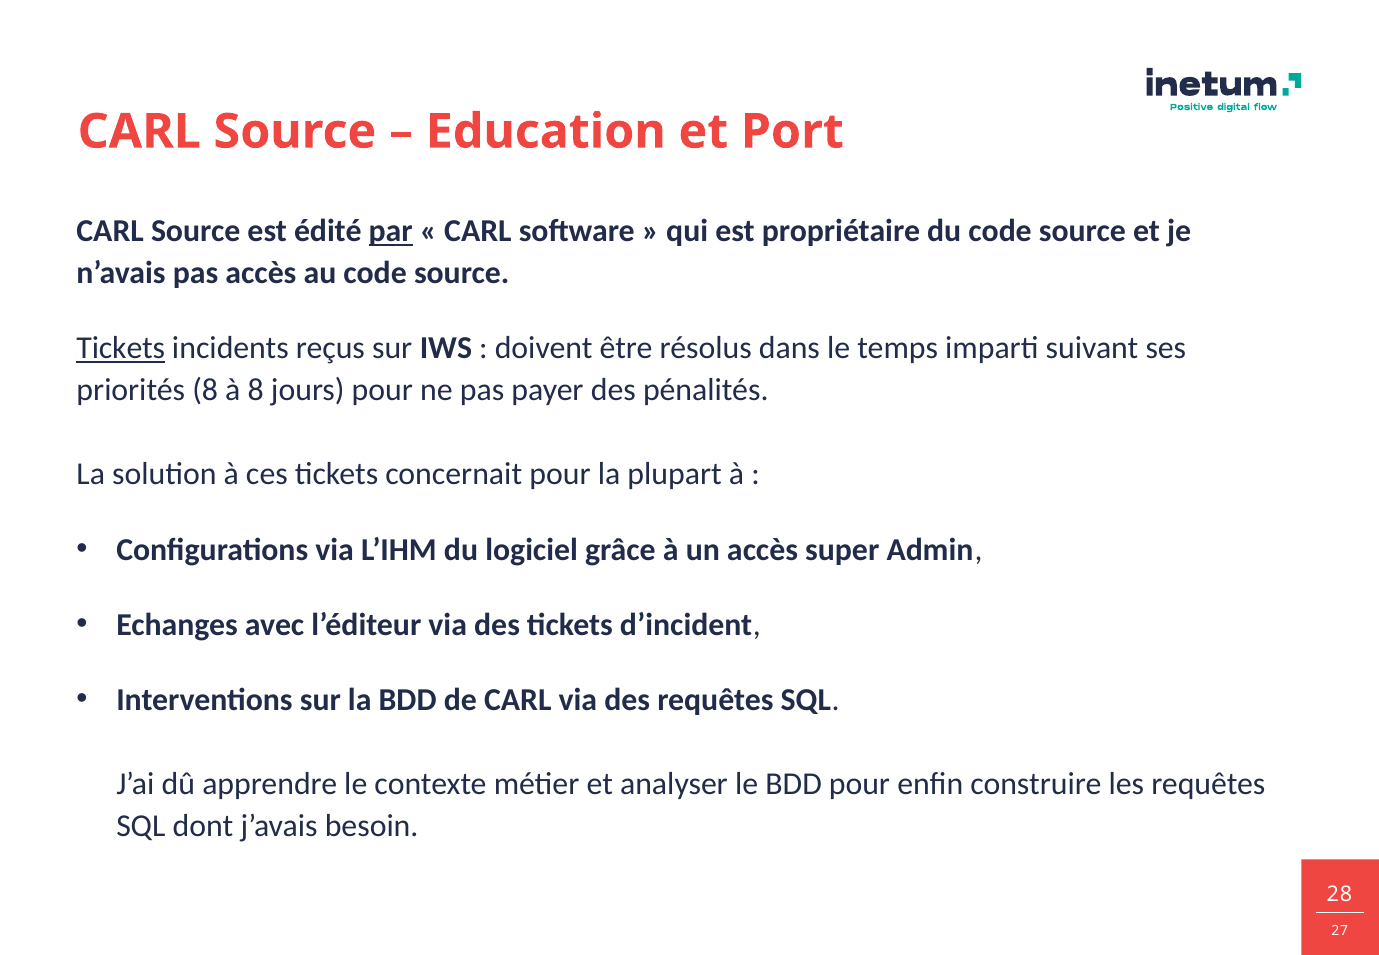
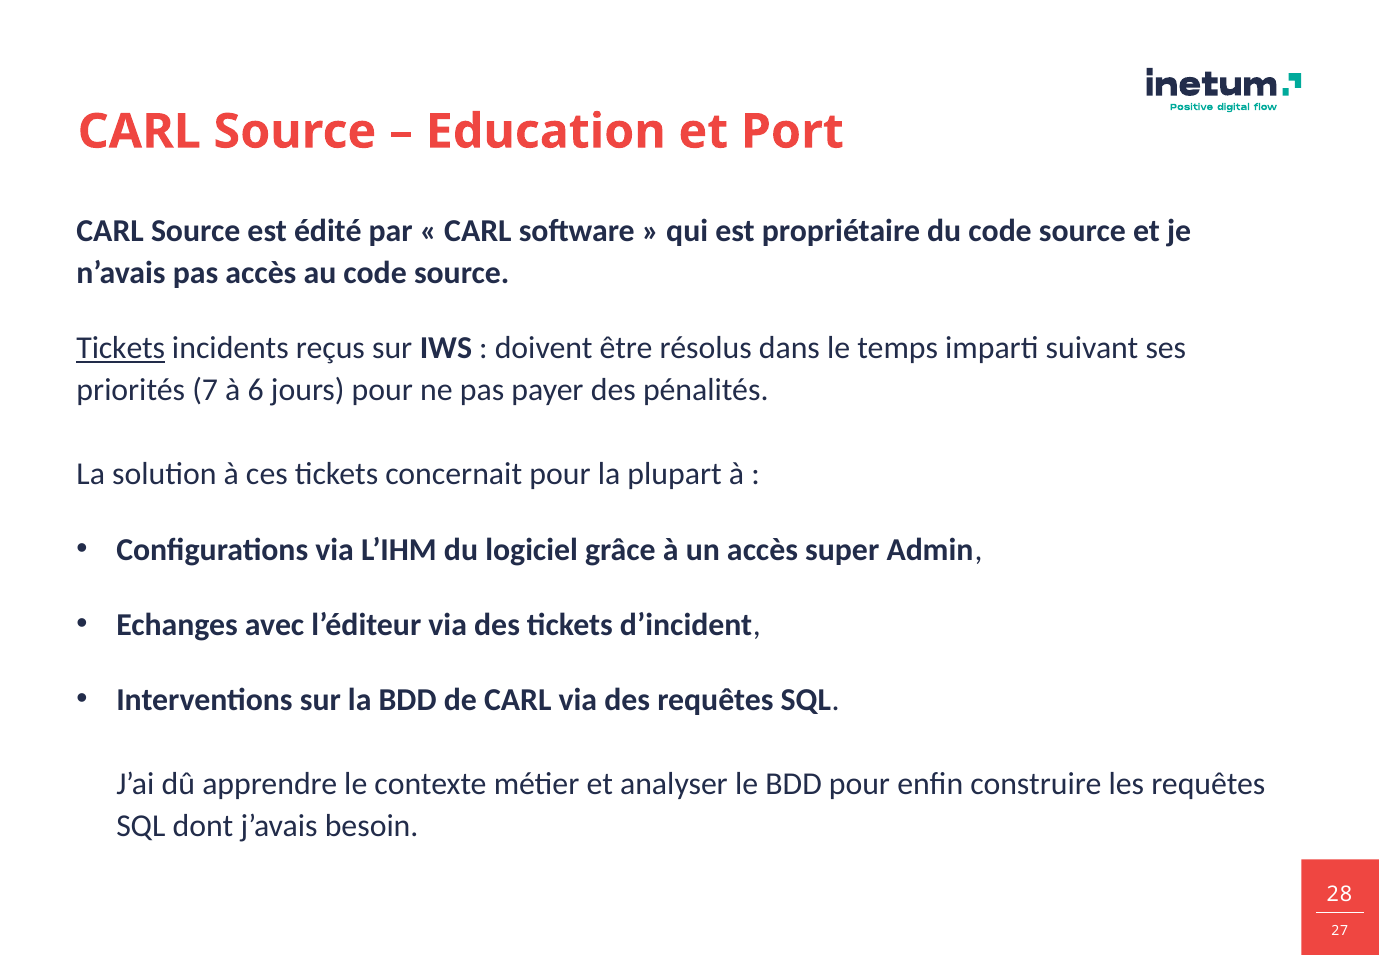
par underline: present -> none (391, 231)
priorités 8: 8 -> 7 (205, 390)
à 8: 8 -> 6 (256, 390)
